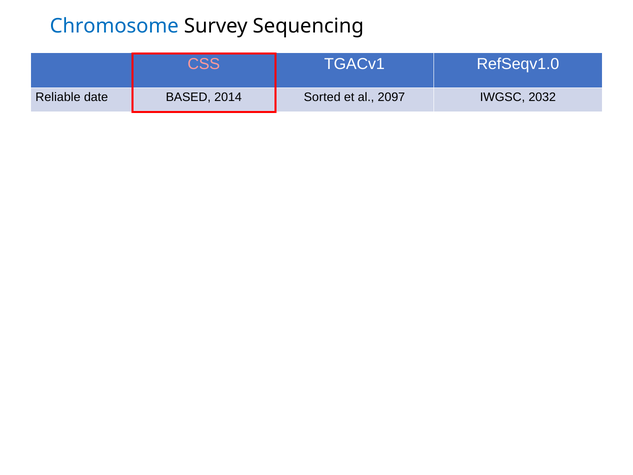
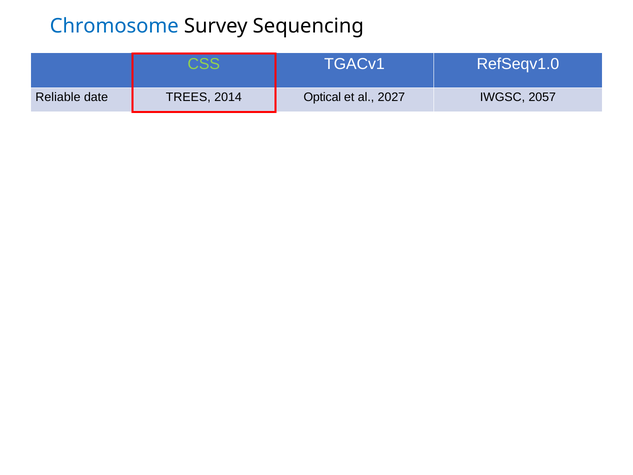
CSS colour: pink -> light green (204, 64)
BASED: BASED -> TREES (188, 97)
Sorted: Sorted -> Optical (322, 97)
2097: 2097 -> 2027 (391, 97)
2032: 2032 -> 2057 (542, 97)
